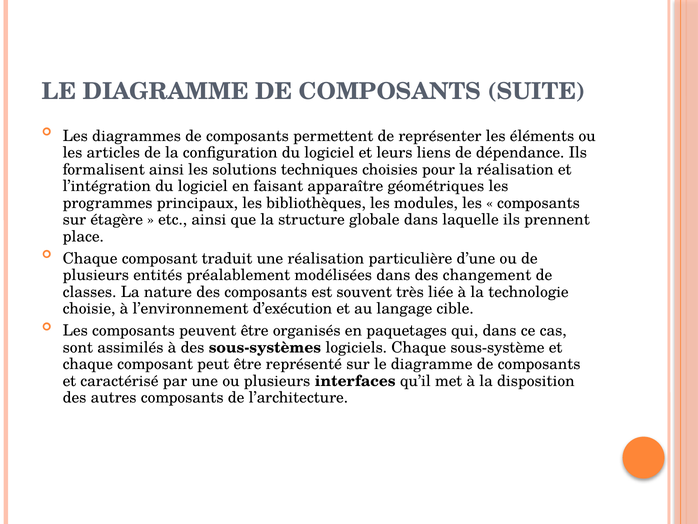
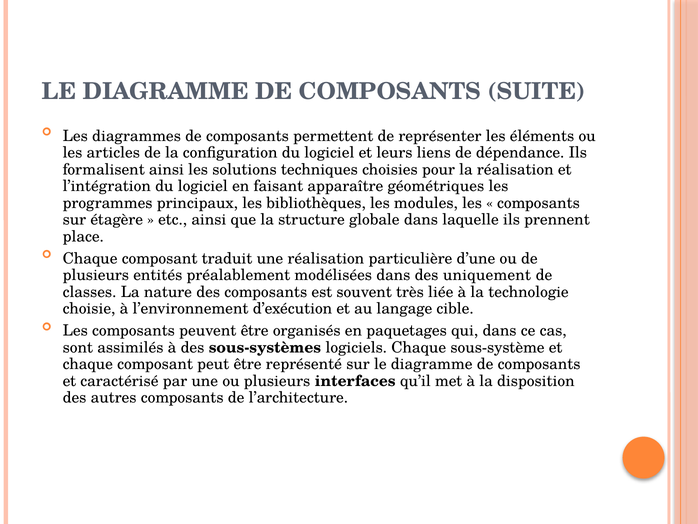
changement: changement -> uniquement (487, 275)
